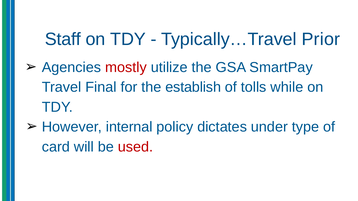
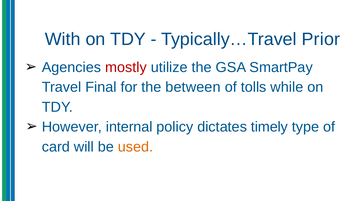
Staff: Staff -> With (63, 39)
establish: establish -> between (193, 87)
under: under -> timely (269, 127)
used colour: red -> orange (136, 147)
